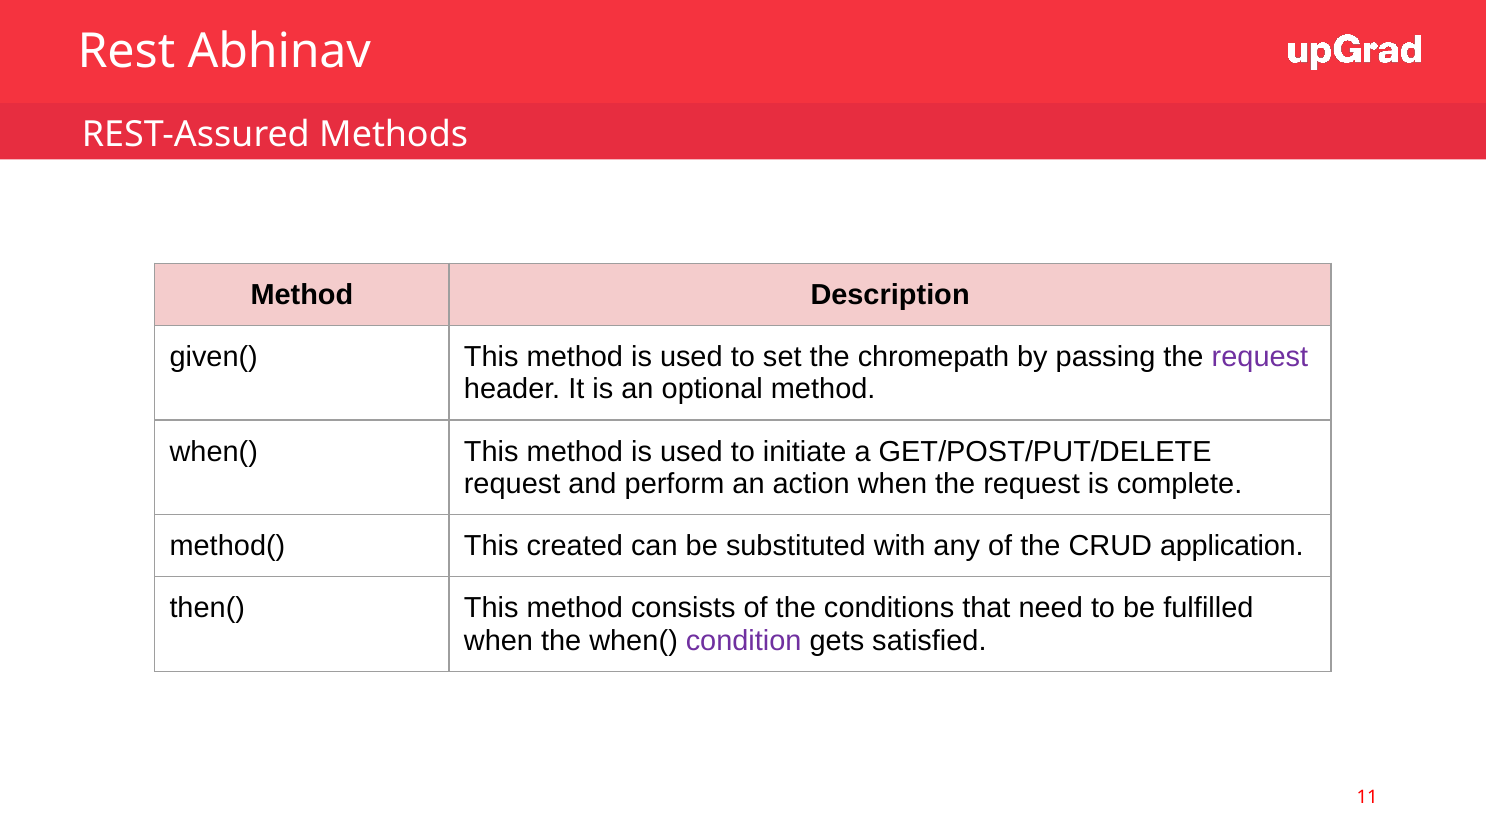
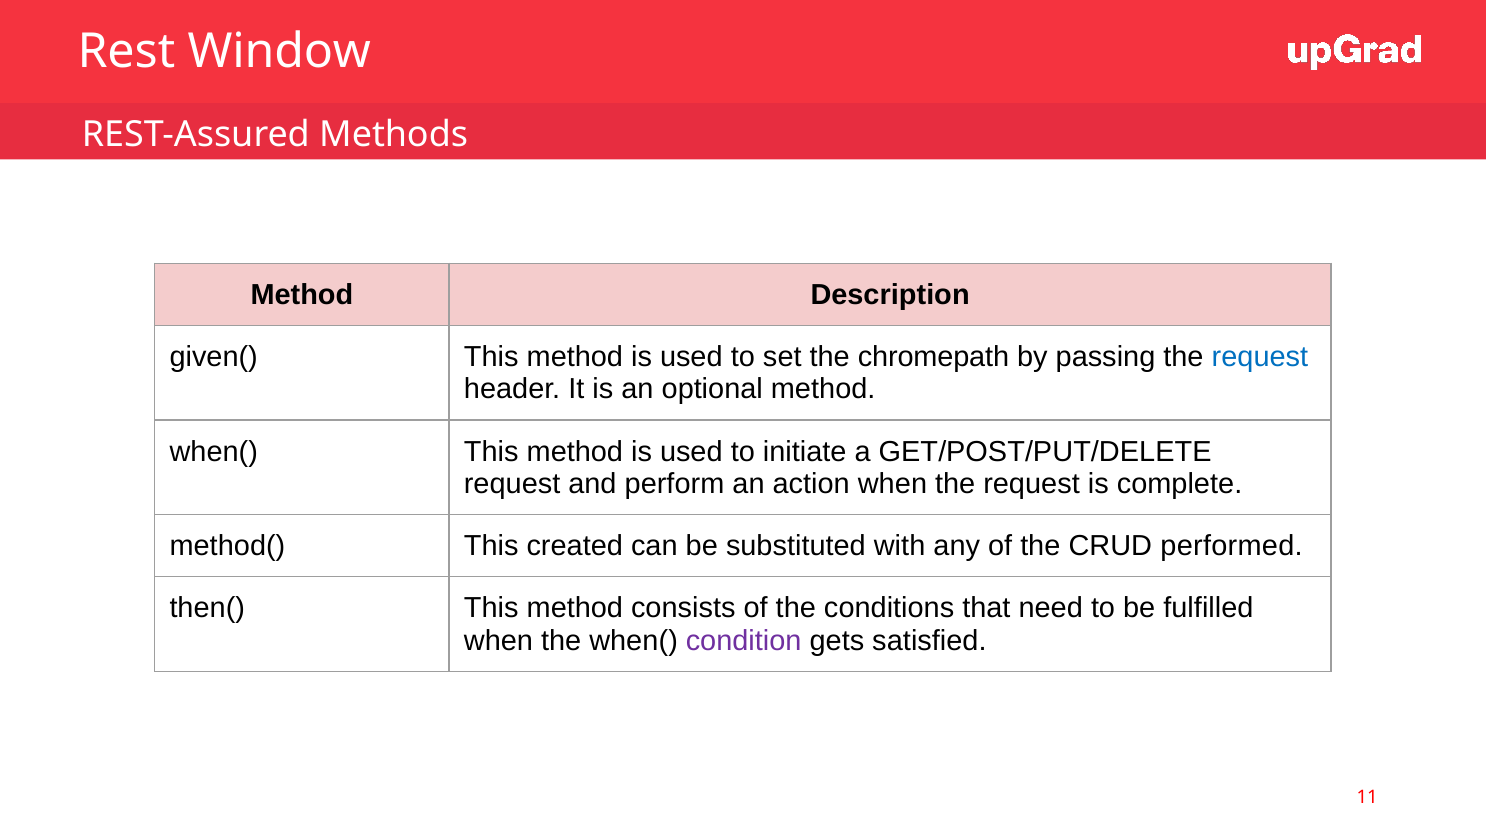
Abhinav: Abhinav -> Window (279, 51)
request colour: purple -> blue (1260, 357)
application: application -> performed (1232, 546)
